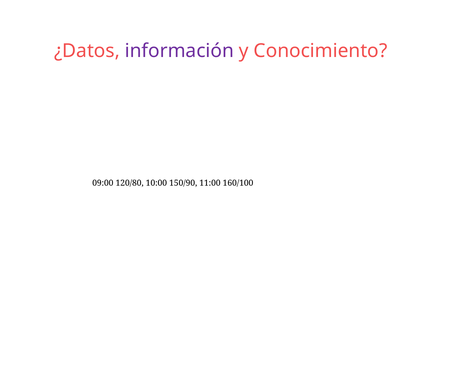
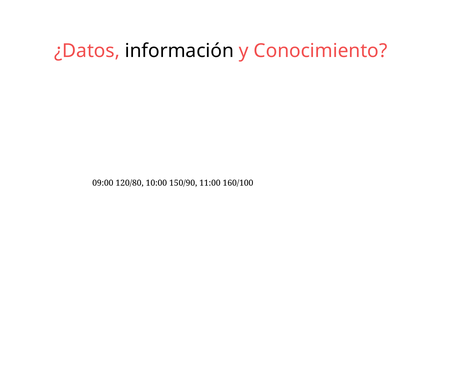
información colour: purple -> black (179, 51)
